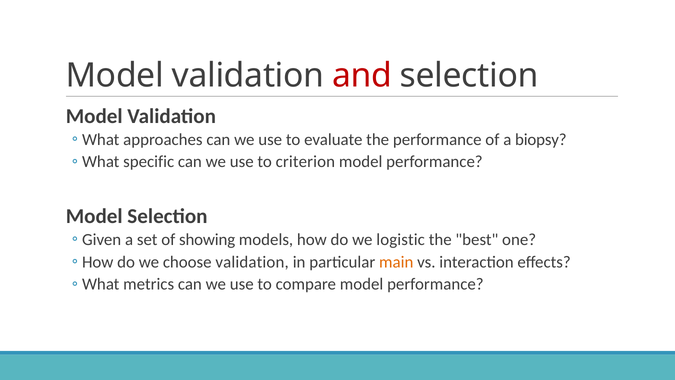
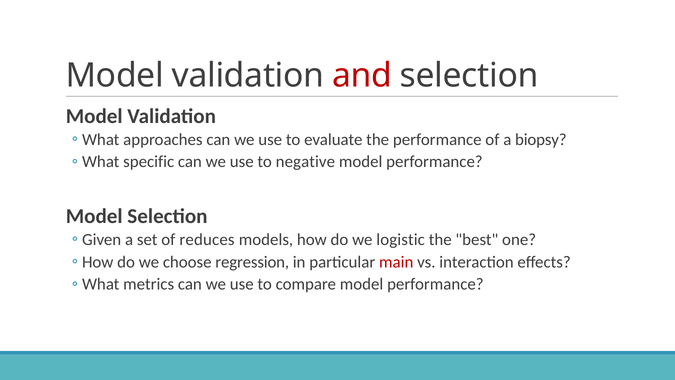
criterion: criterion -> negative (305, 162)
showing: showing -> reduces (207, 239)
choose validation: validation -> regression (252, 262)
main colour: orange -> red (396, 262)
